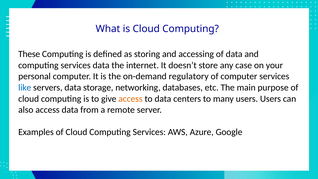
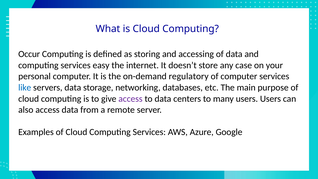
These: These -> Occur (29, 54)
services data: data -> easy (101, 65)
access colour: orange -> purple (130, 99)
